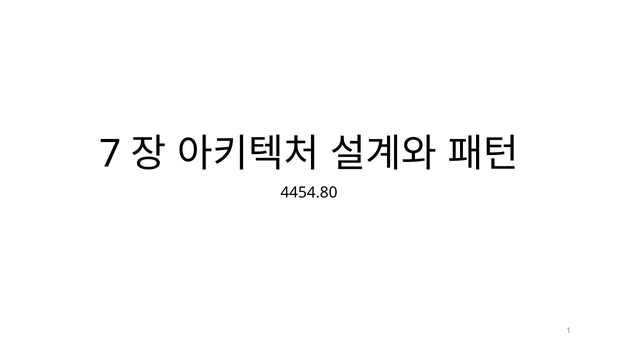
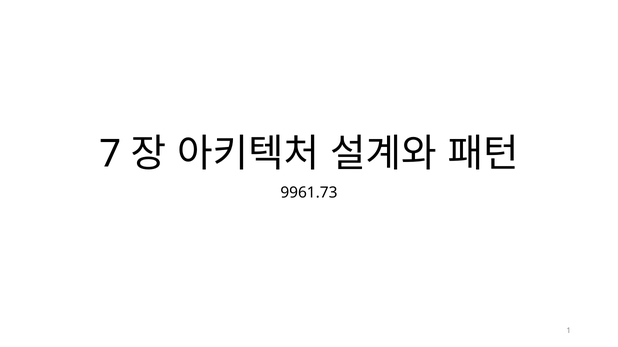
4454.80: 4454.80 -> 9961.73 (309, 193)
